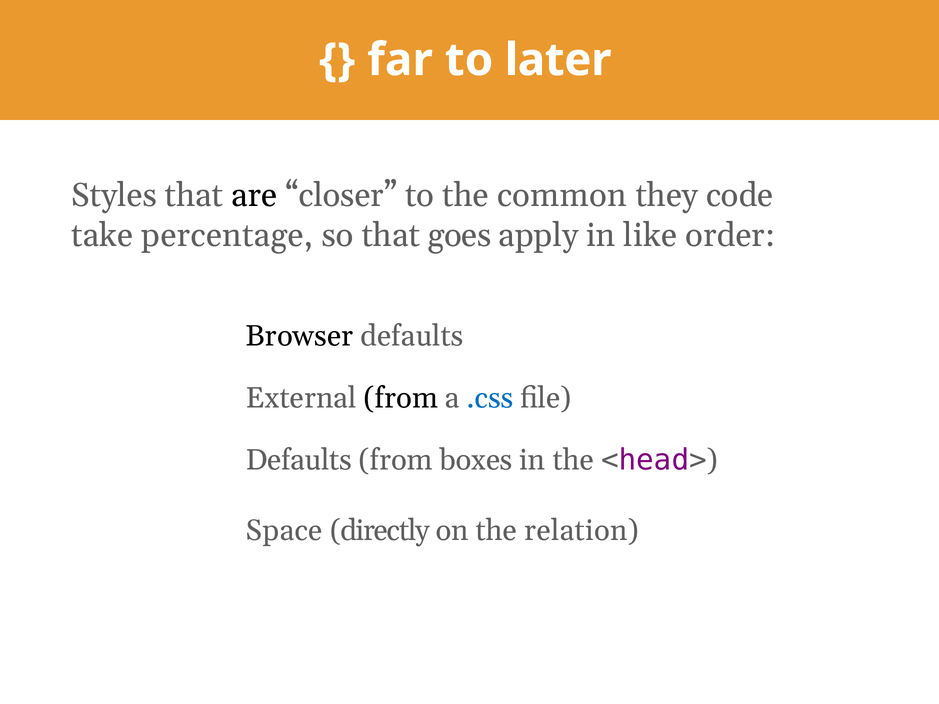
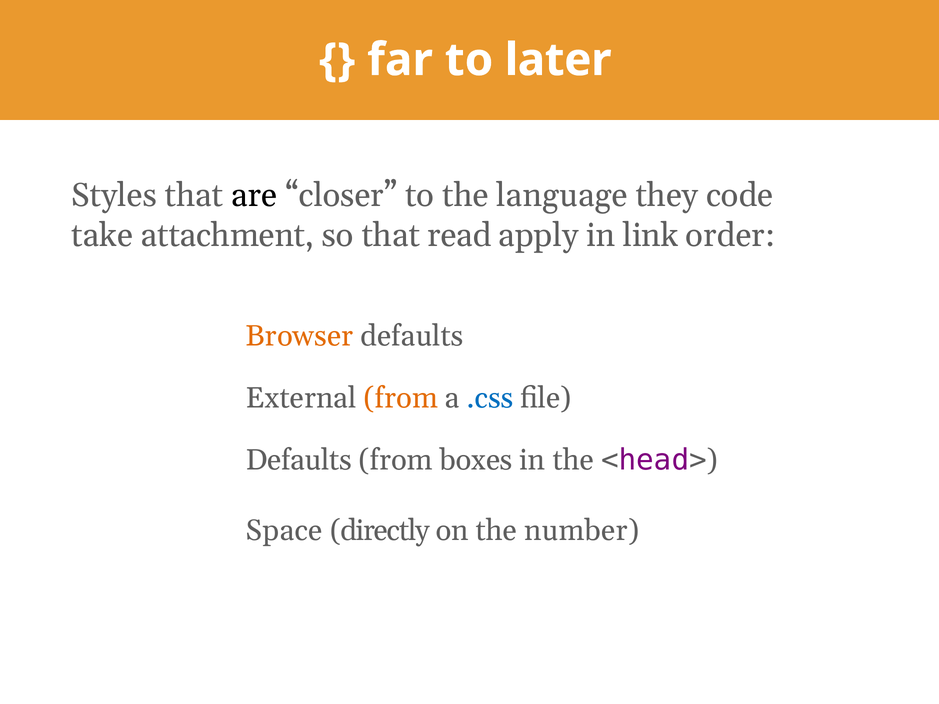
common: common -> language (562, 195)
percentage: percentage -> attachment (227, 235)
goes: goes -> read (459, 235)
like: like -> link (651, 235)
Browser colour: black -> orange (300, 336)
from colour: black -> orange (401, 398)
relation: relation -> number (582, 531)
